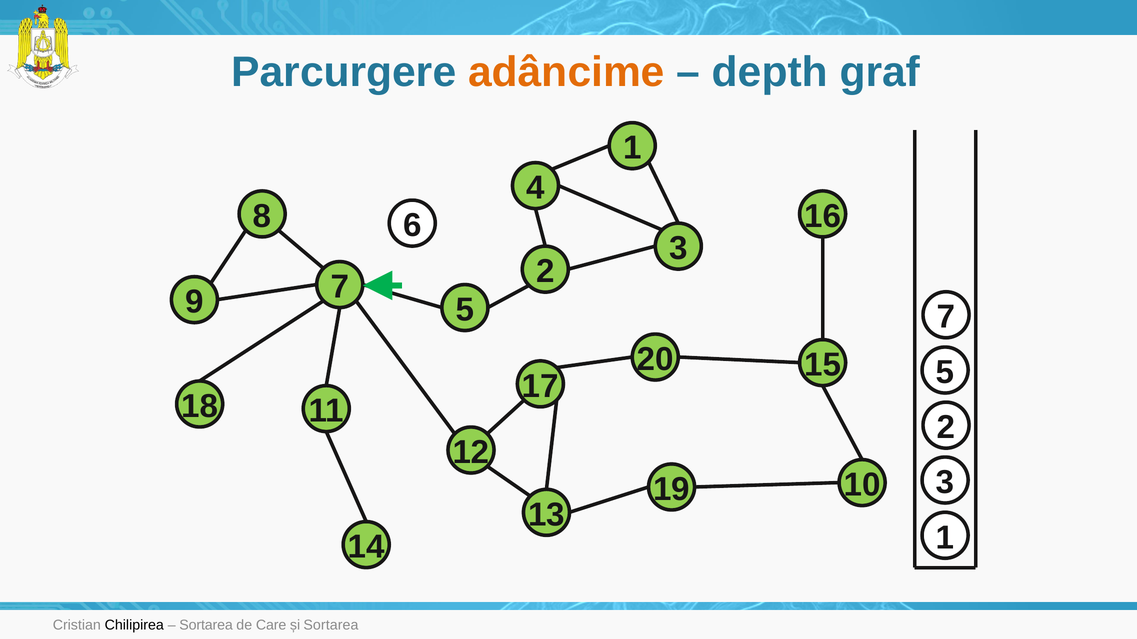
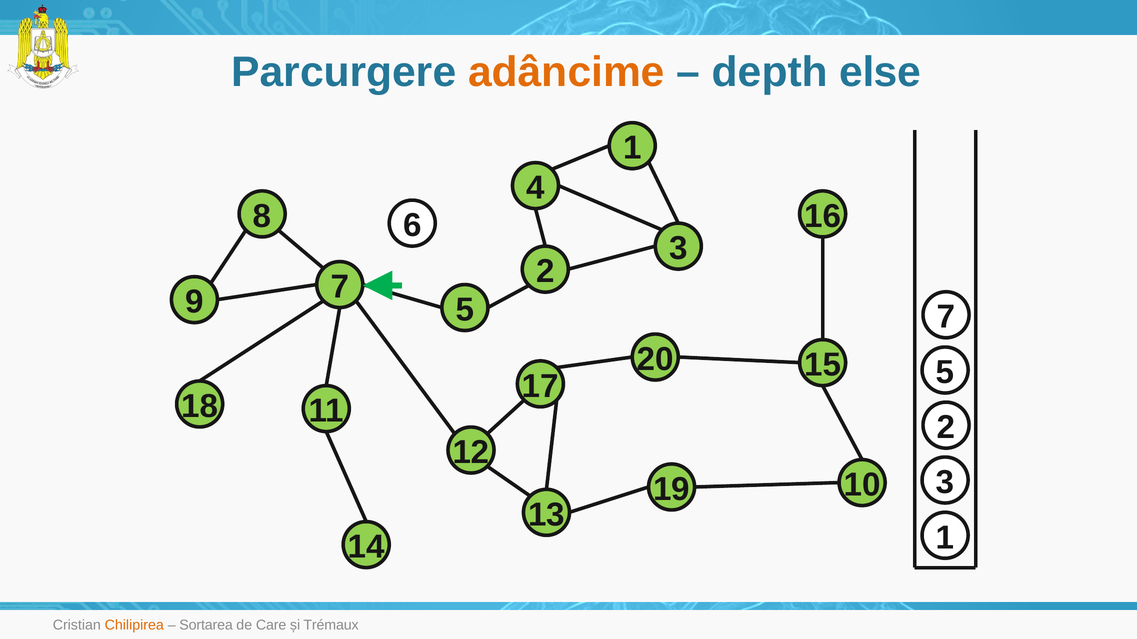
graf: graf -> else (880, 72)
Chilipirea colour: black -> orange (134, 626)
și Sortarea: Sortarea -> Trémaux (331, 626)
